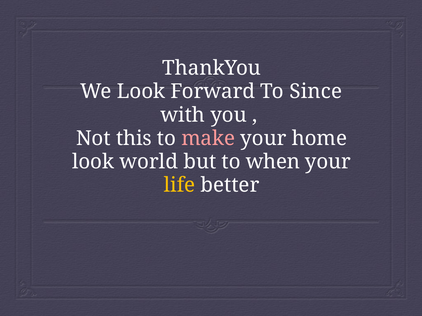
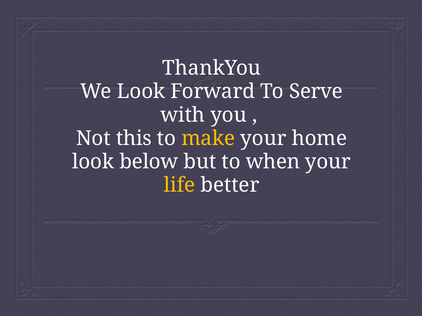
Since: Since -> Serve (316, 92)
make colour: pink -> yellow (208, 138)
world: world -> below (149, 162)
